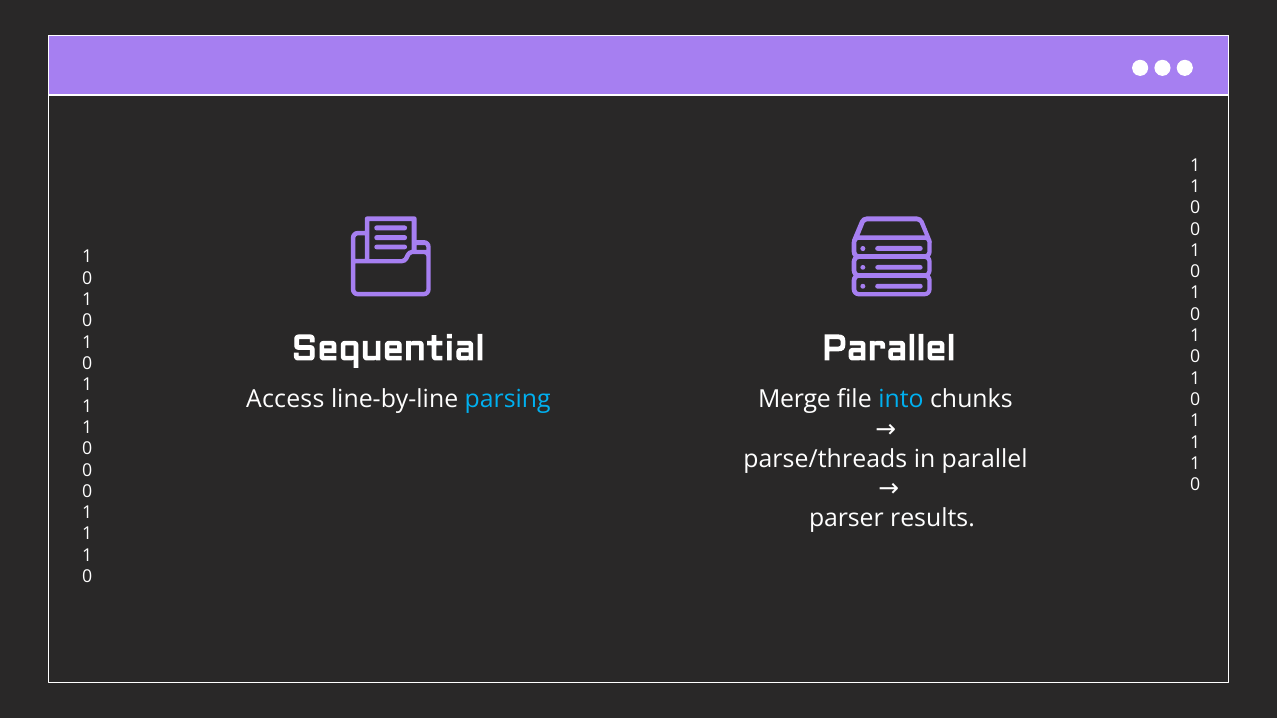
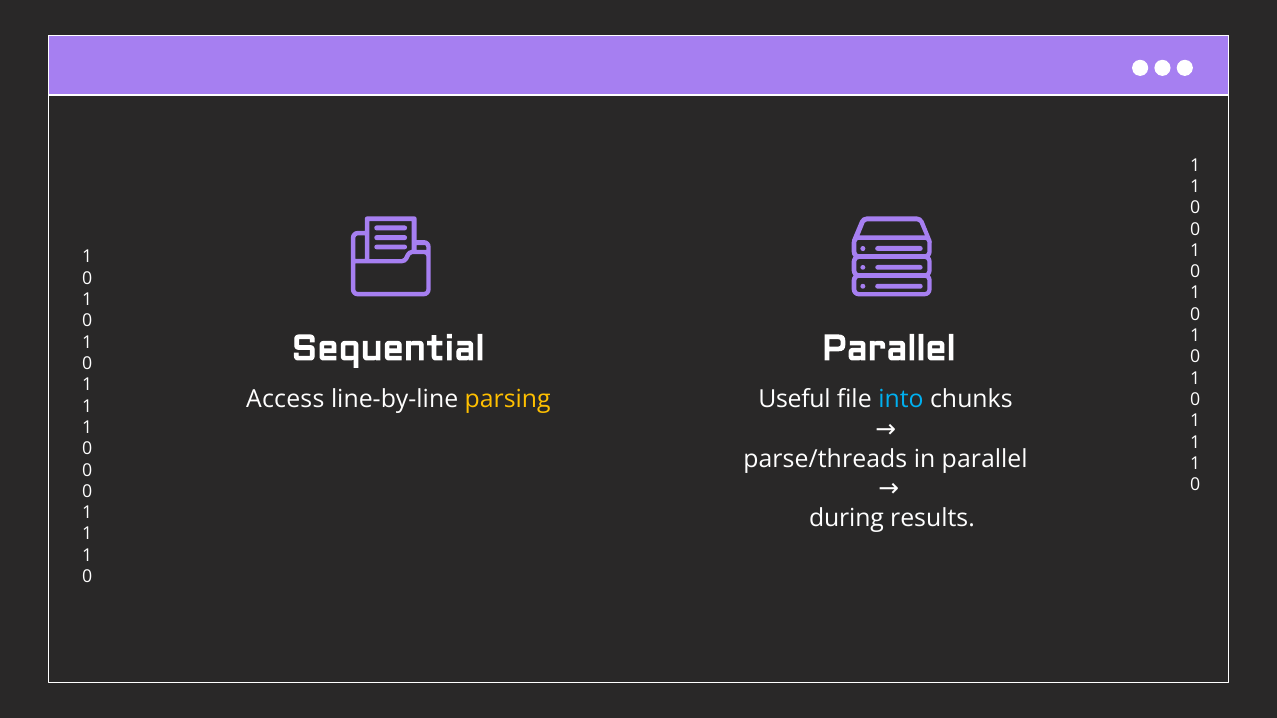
parsing colour: light blue -> yellow (508, 400)
Merge: Merge -> Useful (794, 400)
parser: parser -> during (846, 519)
